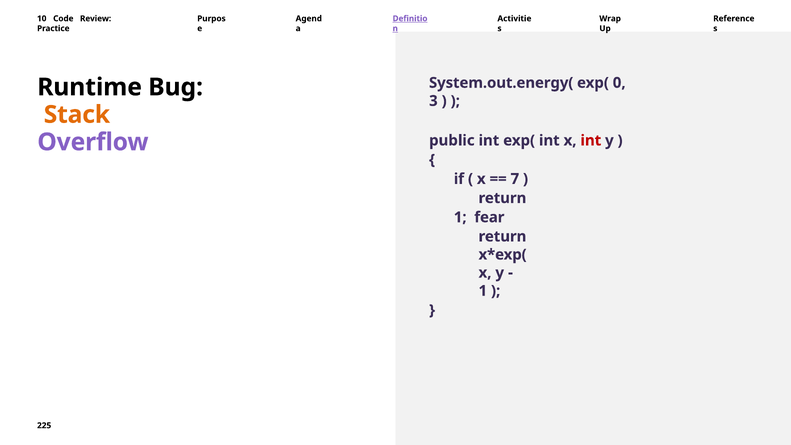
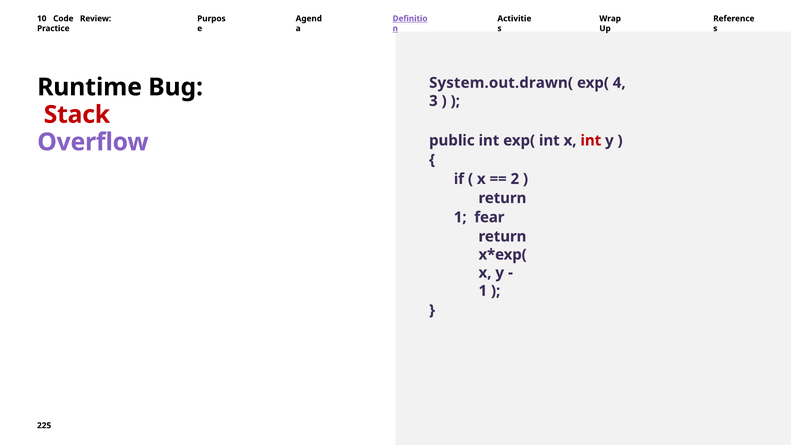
System.out.energy(: System.out.energy( -> System.out.drawn( (501, 83)
0: 0 -> 4 (619, 83)
Stack colour: orange -> red (77, 115)
7: 7 -> 2 (515, 179)
